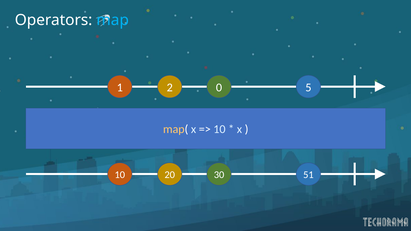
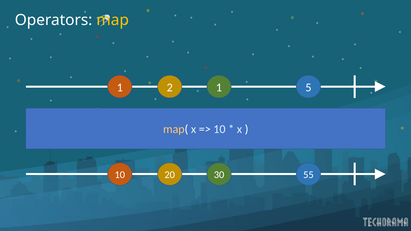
map colour: light blue -> yellow (113, 20)
2 0: 0 -> 1 (219, 87)
51: 51 -> 55 (308, 175)
